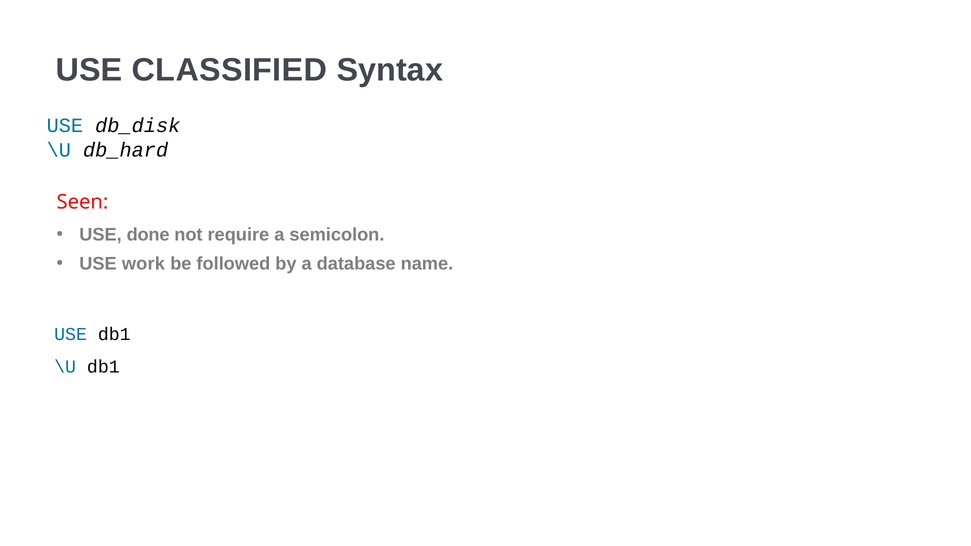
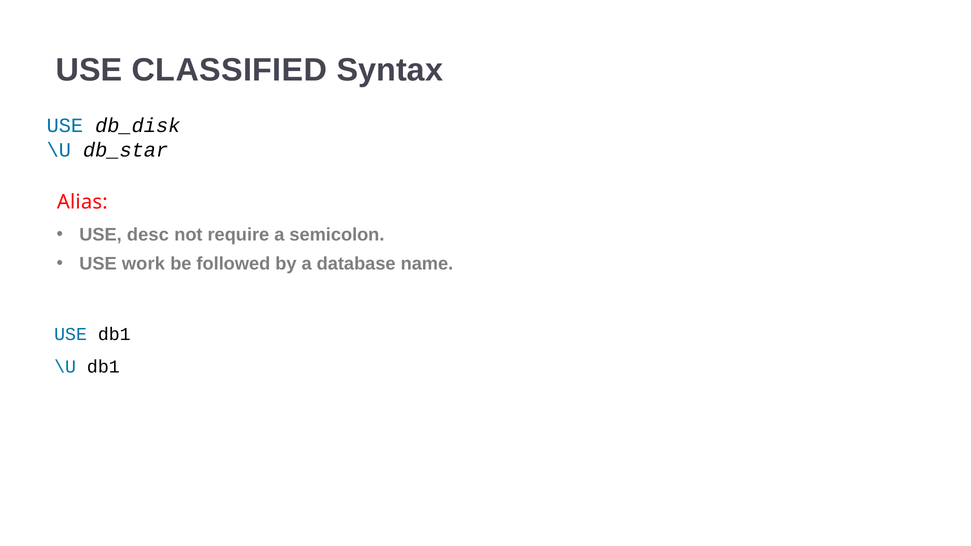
db_hard: db_hard -> db_star (126, 150)
Seen: Seen -> Alias (82, 202)
done: done -> desc (148, 235)
